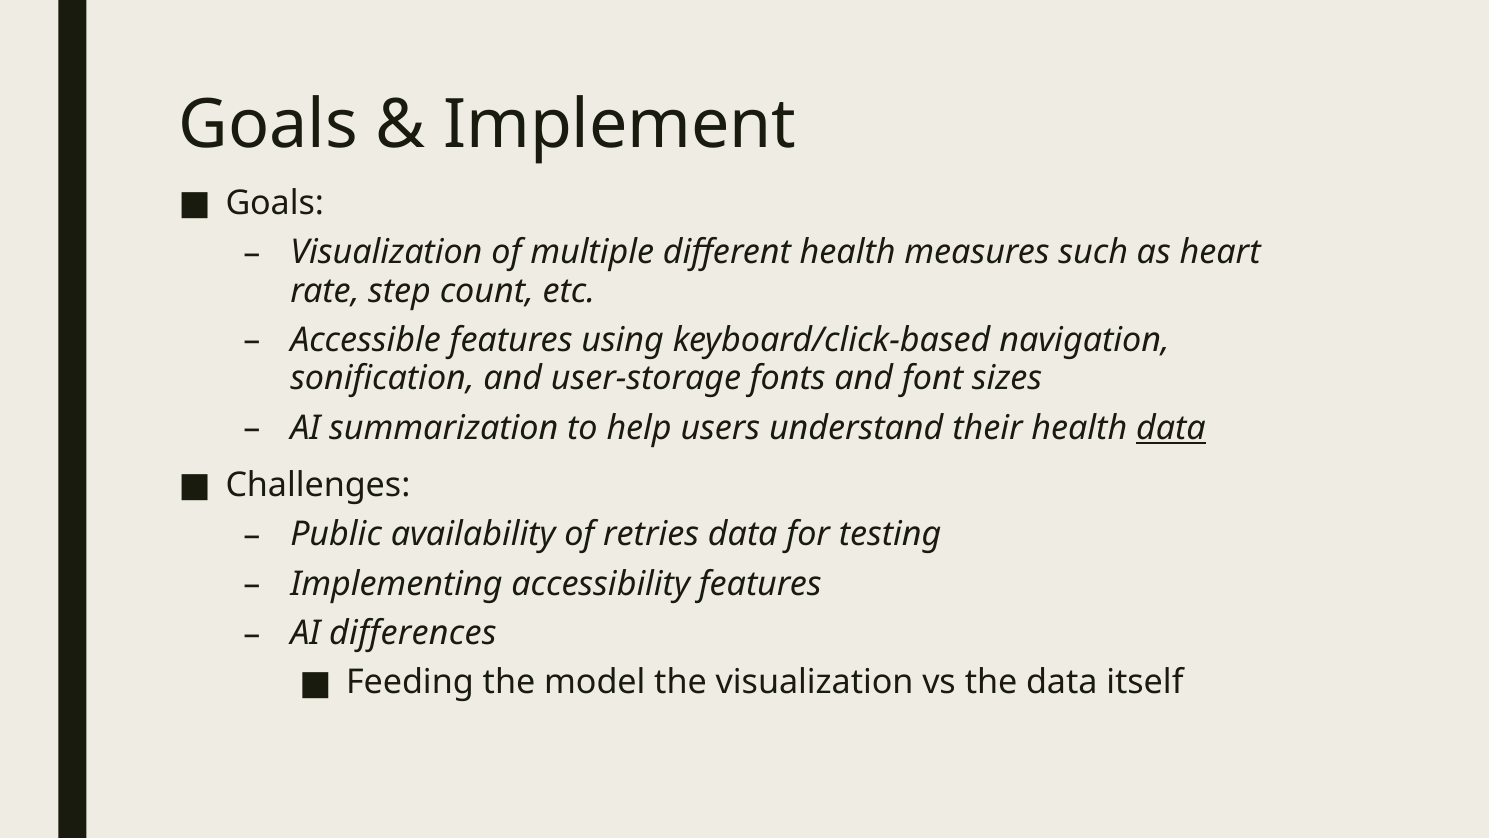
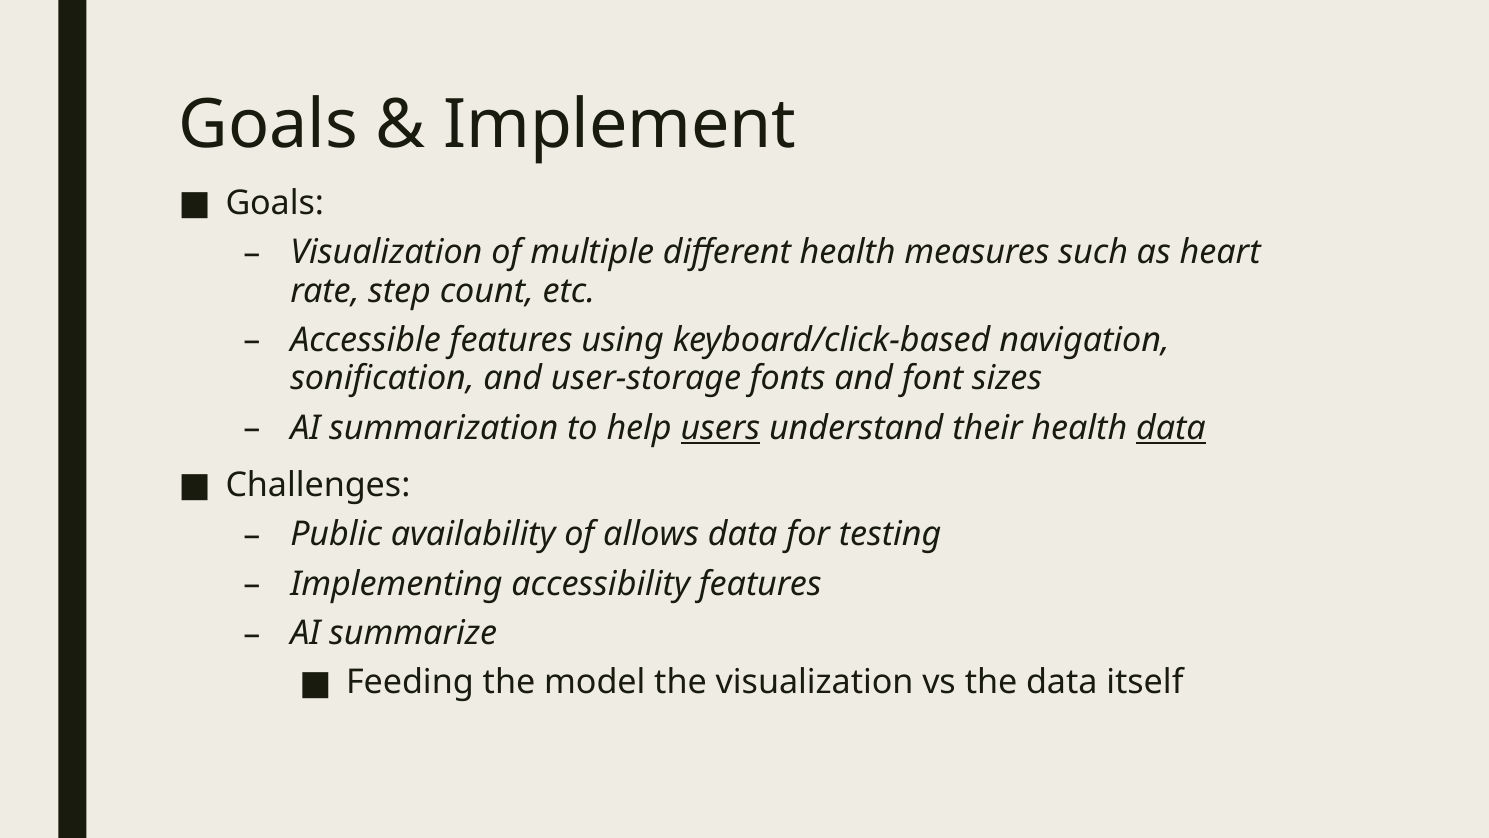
users underline: none -> present (720, 428)
retries: retries -> allows (651, 534)
differences: differences -> summarize (413, 633)
